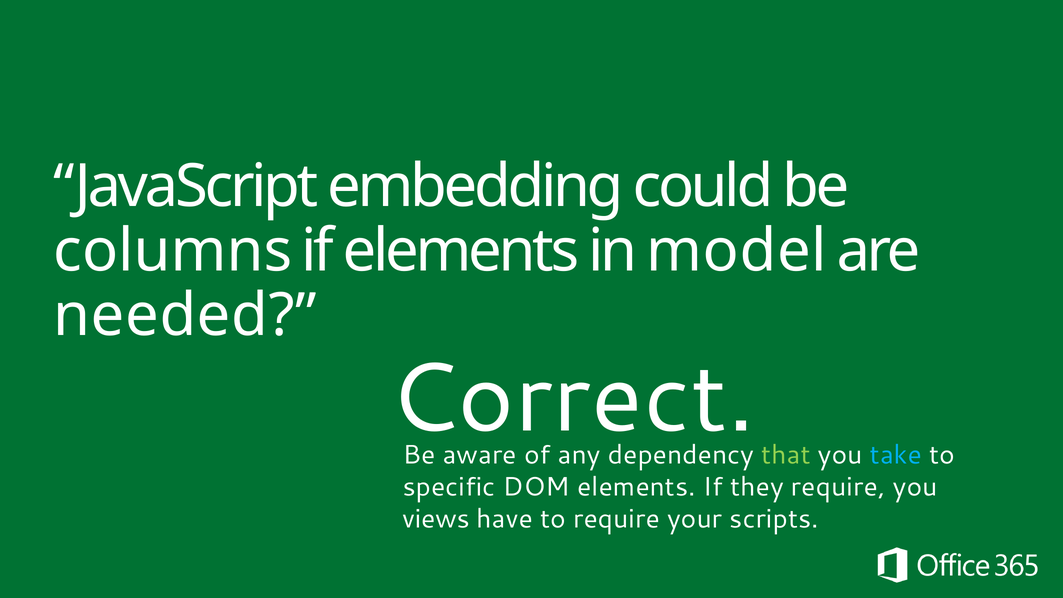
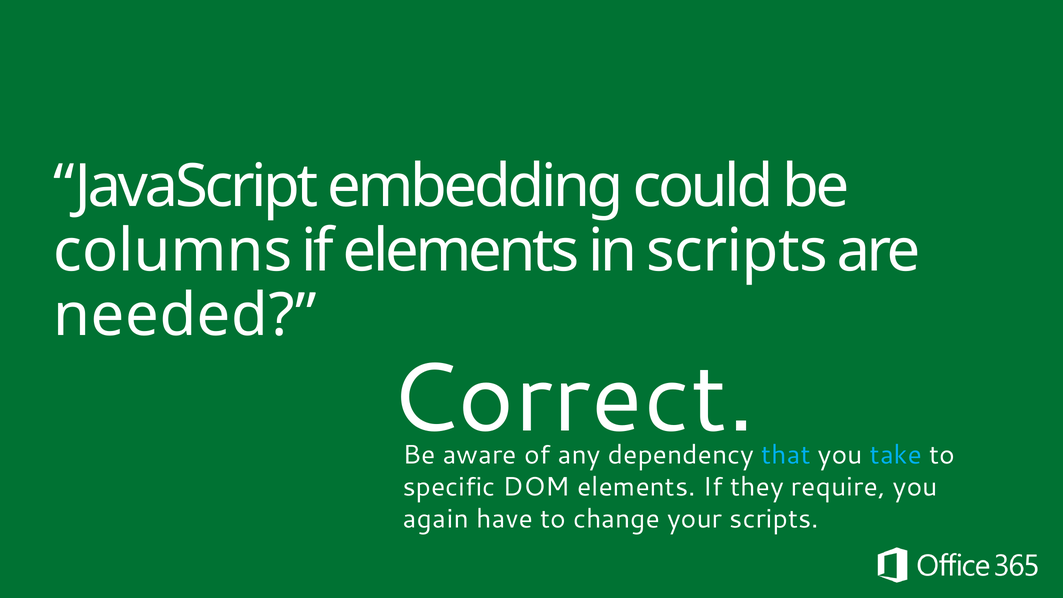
in model: model -> scripts (737, 251)
that colour: light green -> light blue (786, 455)
views: views -> again (436, 519)
to require: require -> change (617, 519)
